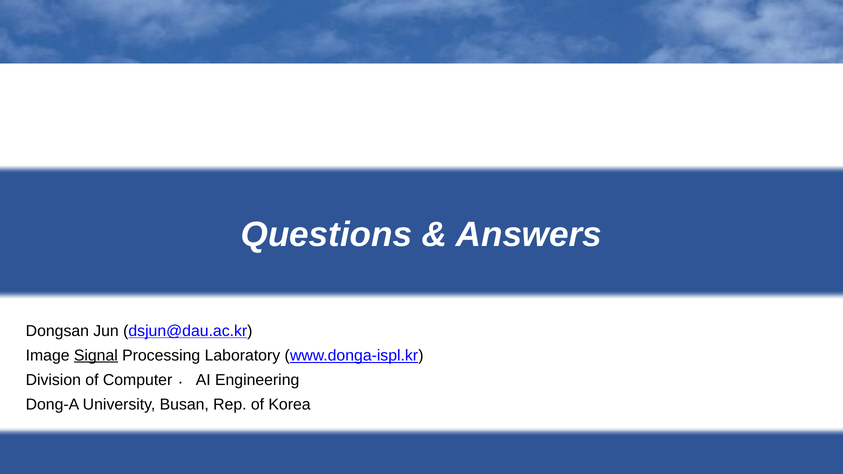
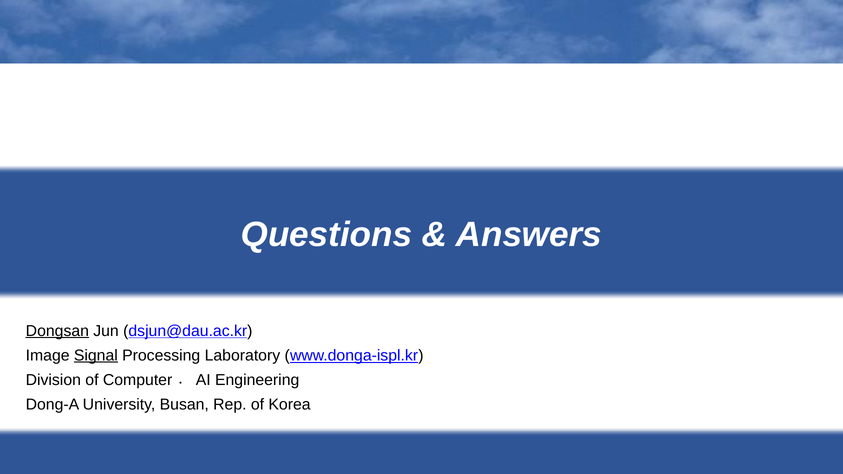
Dongsan underline: none -> present (57, 331)
